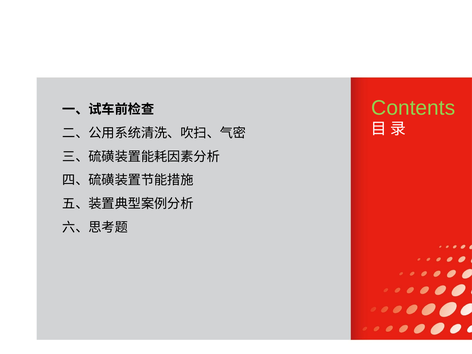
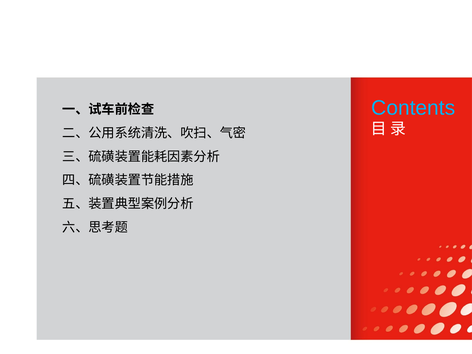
Contents colour: light green -> light blue (413, 108)
